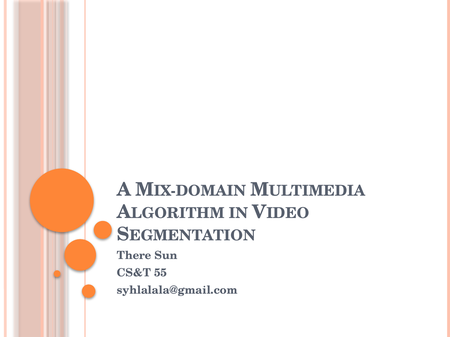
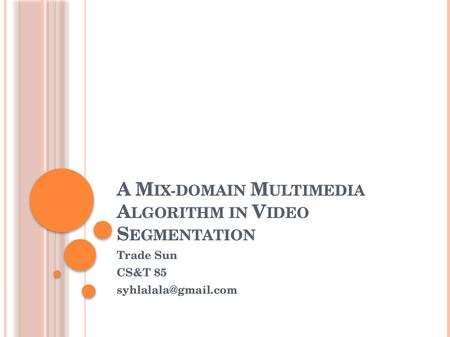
There: There -> Trade (134, 256)
55: 55 -> 85 (161, 273)
